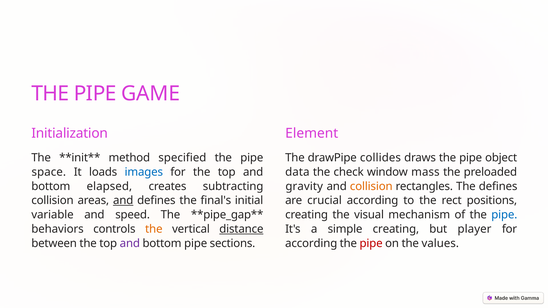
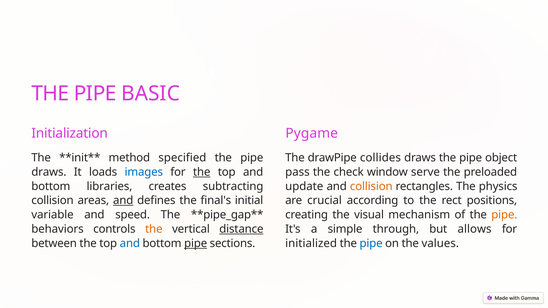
GAME: GAME -> BASIC (151, 94)
Element: Element -> Pygame (312, 133)
space: space -> draws (49, 172)
the underline: none -> present (202, 172)
data: data -> pass (297, 172)
mass: mass -> serve (425, 172)
elapsed: elapsed -> libraries (109, 186)
gravity: gravity -> update (304, 186)
The defines: defines -> physics (498, 186)
pipe colour: blue -> orange (504, 215)
simple creating: creating -> through (396, 229)
player: player -> allows (475, 229)
and colour: purple -> blue (130, 244)
pipe underline: none -> present (196, 244)
according: according -> initialized (311, 244)
pipe colour: red -> blue (371, 244)
